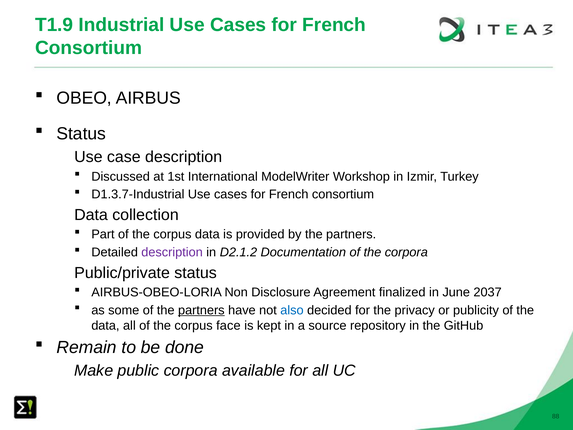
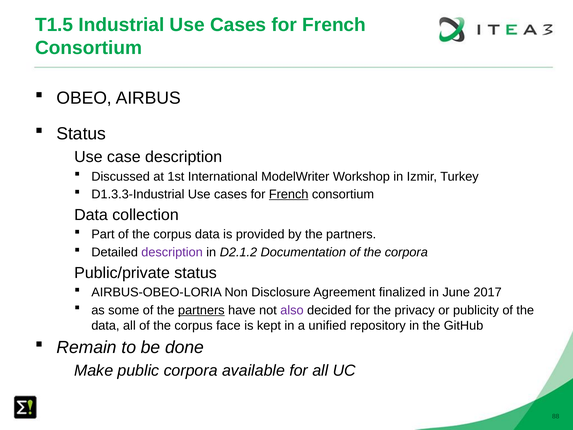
T1.9: T1.9 -> T1.5 (54, 25)
D1.3.7-Industrial: D1.3.7-Industrial -> D1.3.3-Industrial (138, 194)
French underline: none -> present (289, 194)
2037: 2037 -> 2017 (488, 292)
also colour: blue -> purple (292, 310)
source: source -> unified (327, 325)
